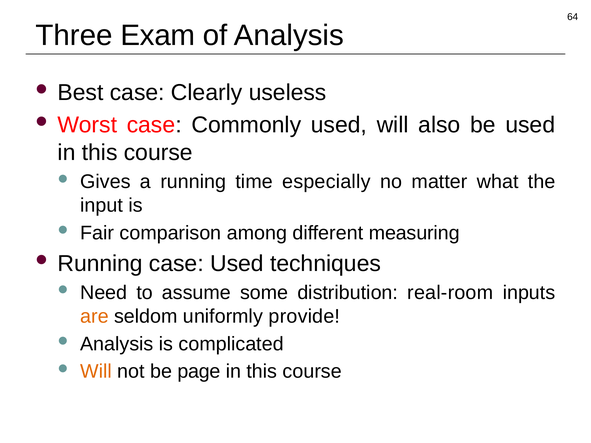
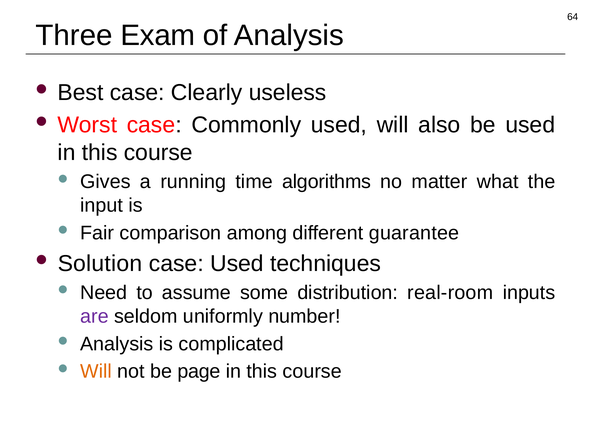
especially: especially -> algorithms (327, 182)
measuring: measuring -> guarantee (414, 233)
Running: Running -> Solution (100, 264)
are colour: orange -> purple (94, 317)
provide: provide -> number (304, 317)
